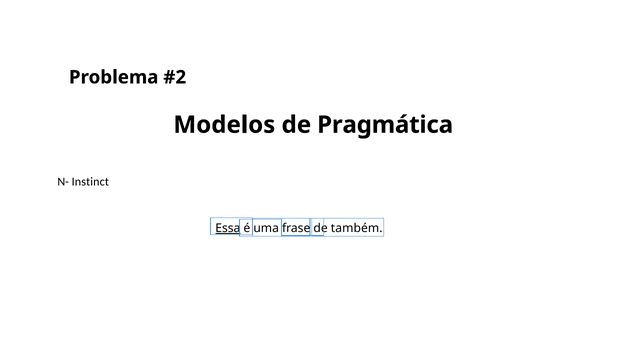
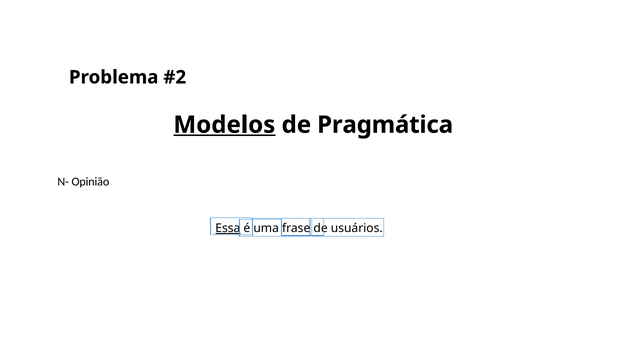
Modelos underline: none -> present (224, 125)
Instinct: Instinct -> Opinião (90, 182)
também: também -> usuários (357, 228)
